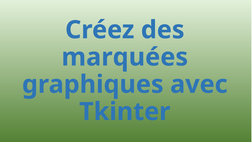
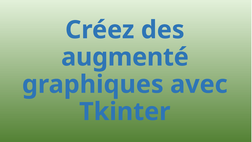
marquées: marquées -> augmenté (125, 57)
